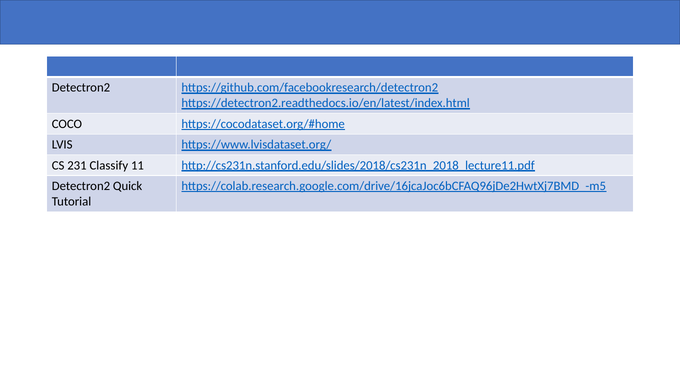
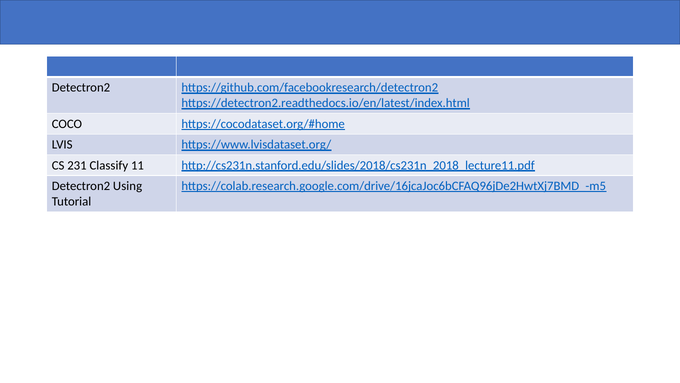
Quick: Quick -> Using (128, 186)
